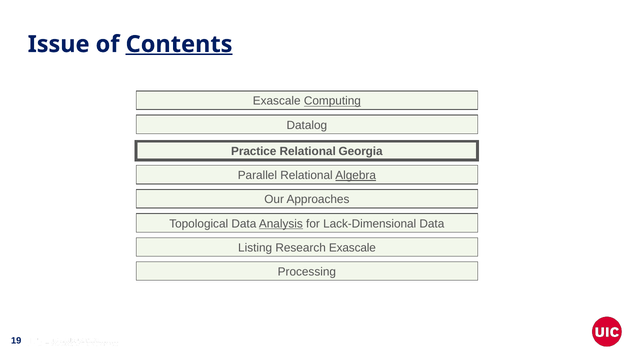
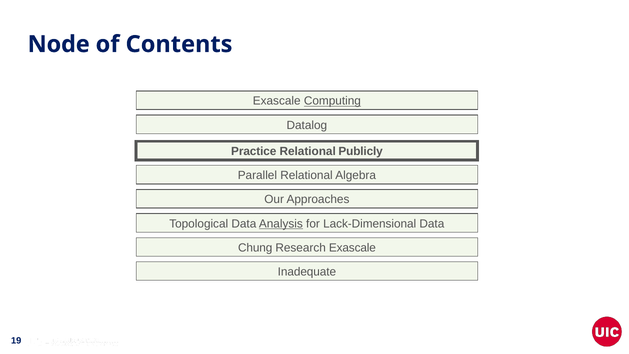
Issue: Issue -> Node (59, 44)
Contents underline: present -> none (179, 44)
Georgia: Georgia -> Publicly (361, 151)
Algebra underline: present -> none (356, 175)
Listing: Listing -> Chung (255, 248)
Processing: Processing -> Inadequate (307, 272)
